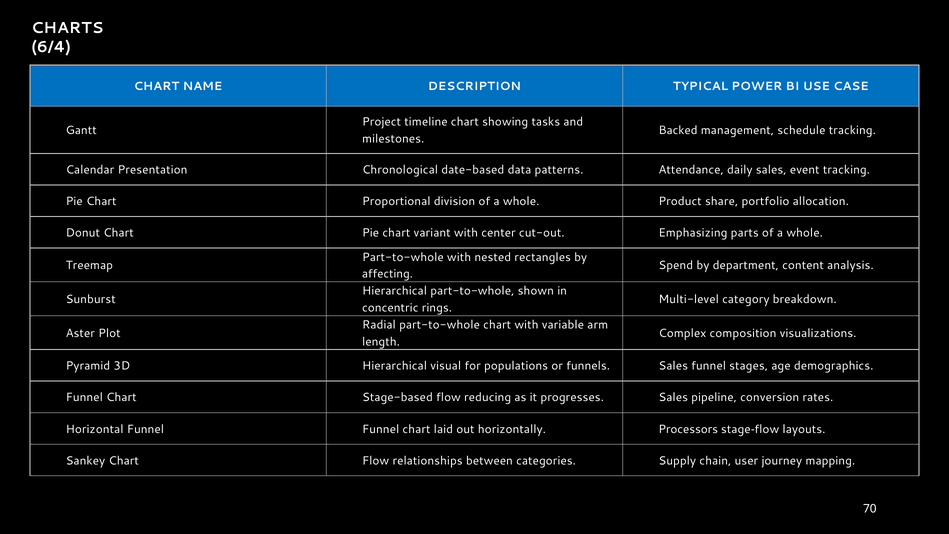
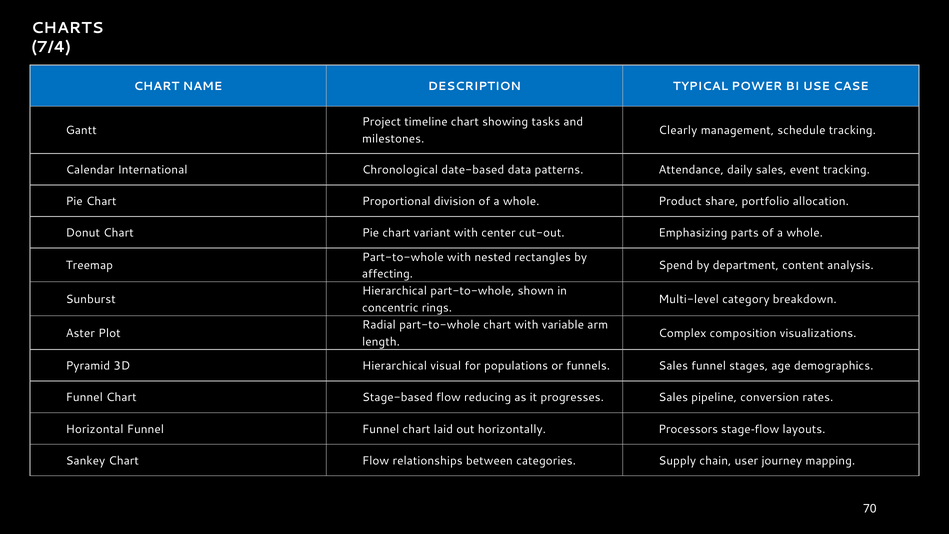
6/4: 6/4 -> 7/4 (51, 47)
Backed: Backed -> Clearly (678, 130)
Presentation: Presentation -> International (153, 170)
